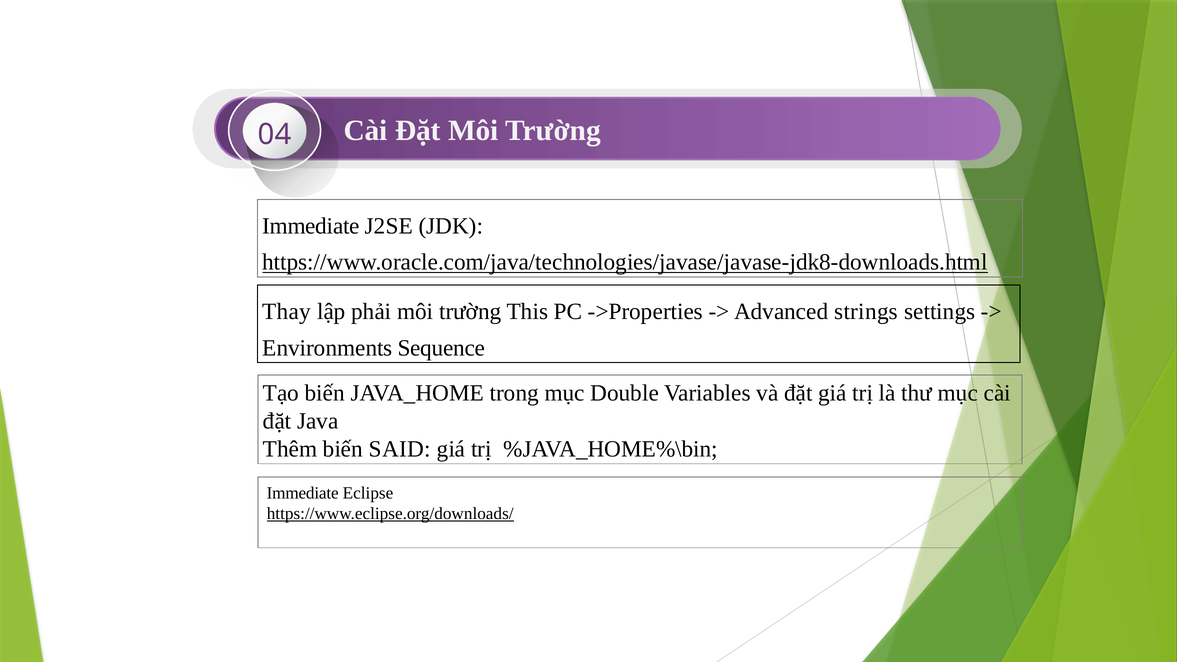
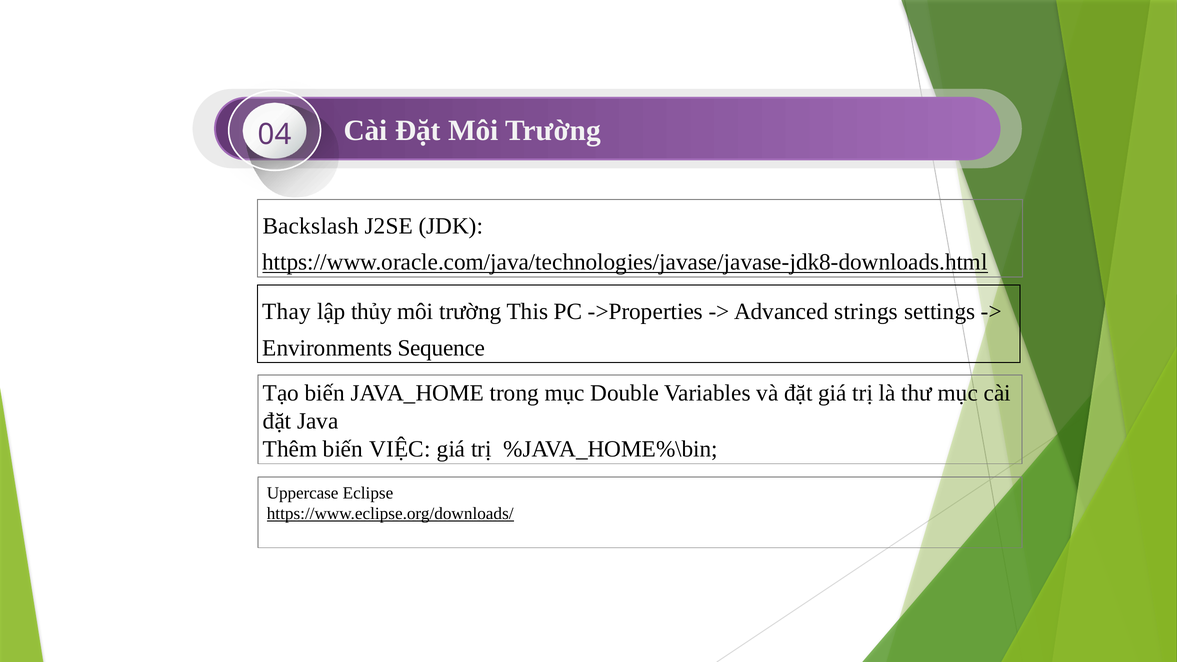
Immediate: Immediate -> Backslash (311, 226)
phải: phải -> thủy (371, 312)
SAID: SAID -> VIỆC (400, 449)
Immediate: Immediate -> Uppercase (303, 493)
